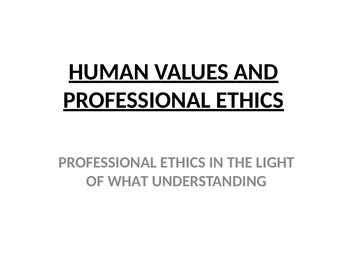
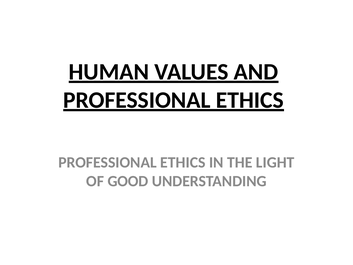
WHAT: WHAT -> GOOD (128, 181)
